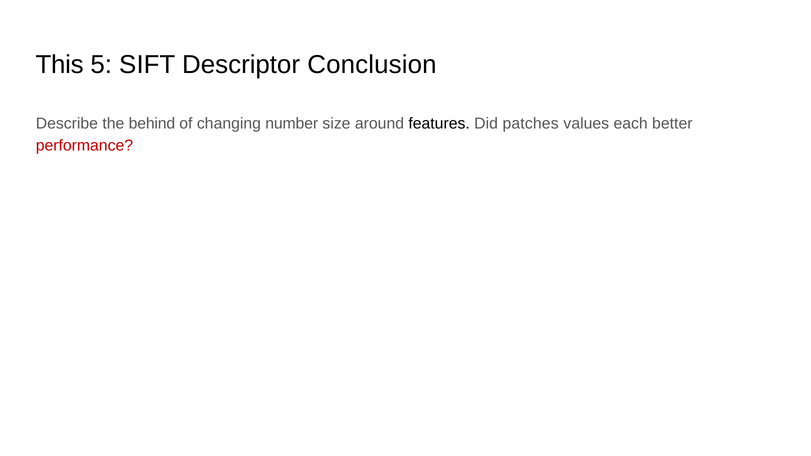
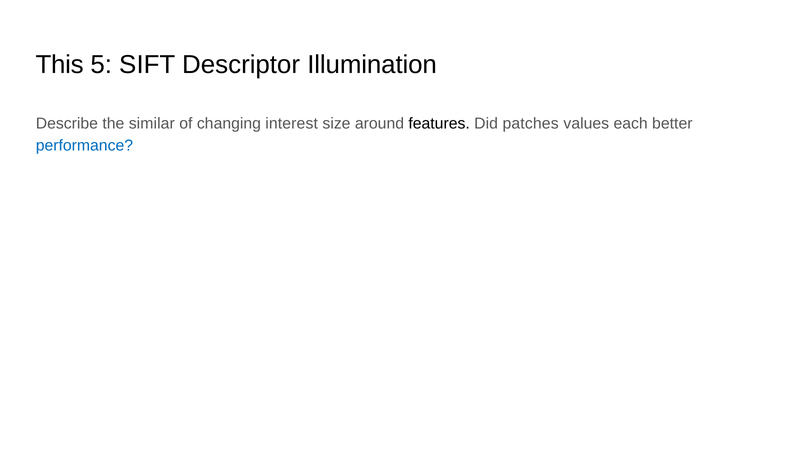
Conclusion: Conclusion -> Illumination (372, 65)
behind: behind -> similar (152, 124)
number: number -> interest (292, 124)
performance colour: red -> blue (84, 145)
